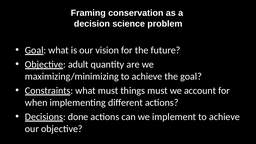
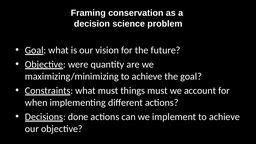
adult: adult -> were (78, 64)
